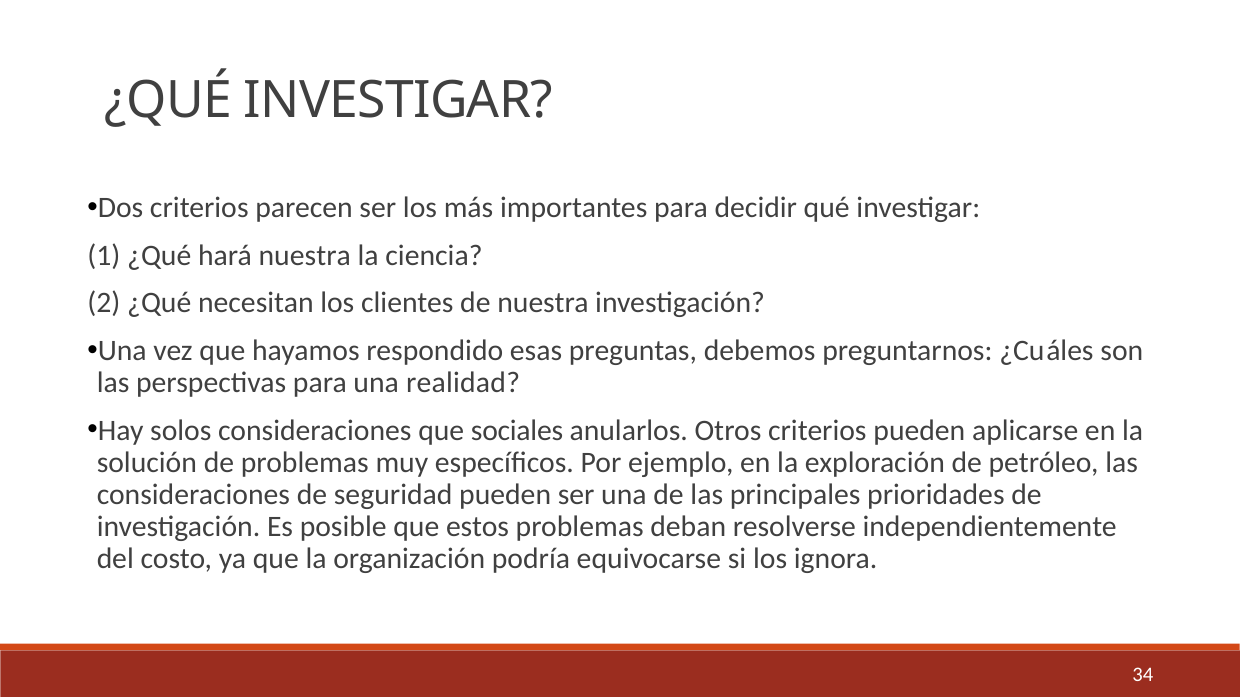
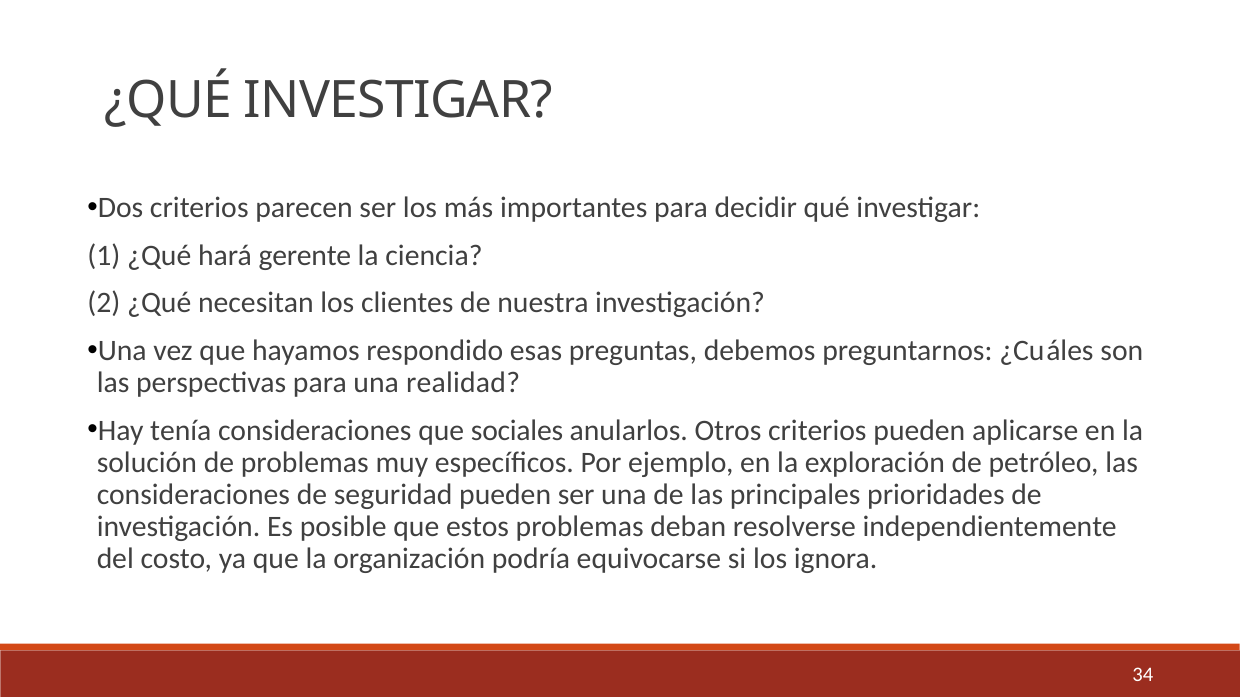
hará nuestra: nuestra -> gerente (305, 256)
solos: solos -> tenía (181, 431)
